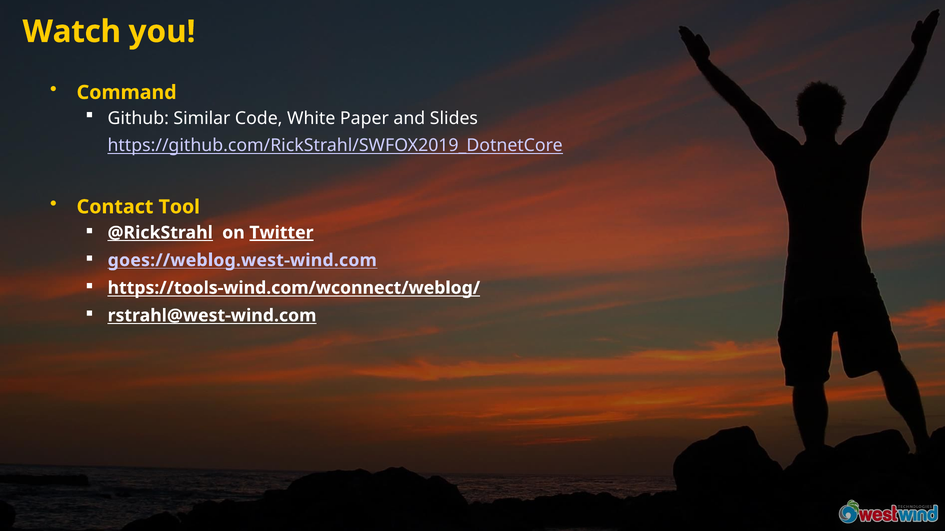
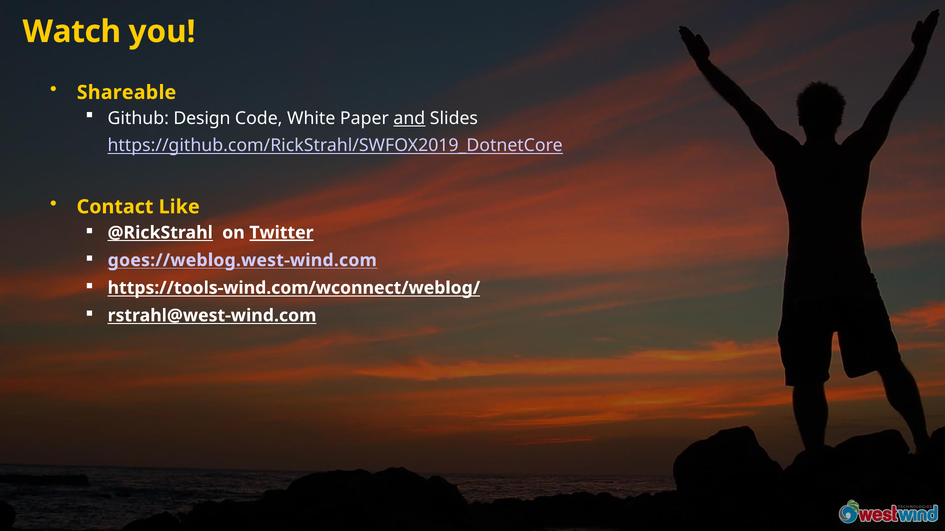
Command: Command -> Shareable (126, 93)
Similar: Similar -> Design (202, 118)
and underline: none -> present (409, 118)
Tool: Tool -> Like (179, 207)
